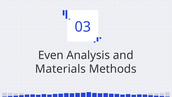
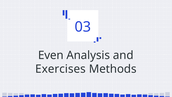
Materials: Materials -> Exercises (61, 69)
